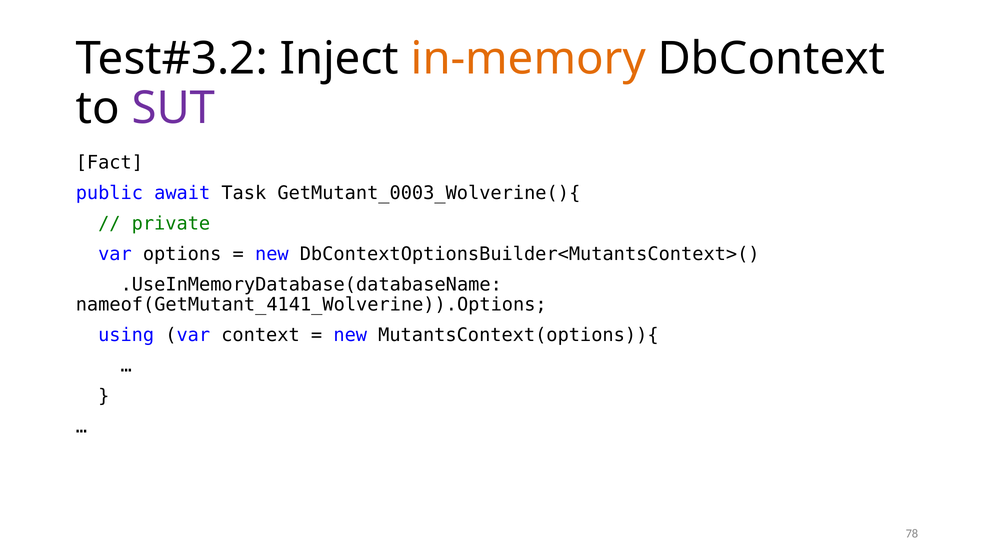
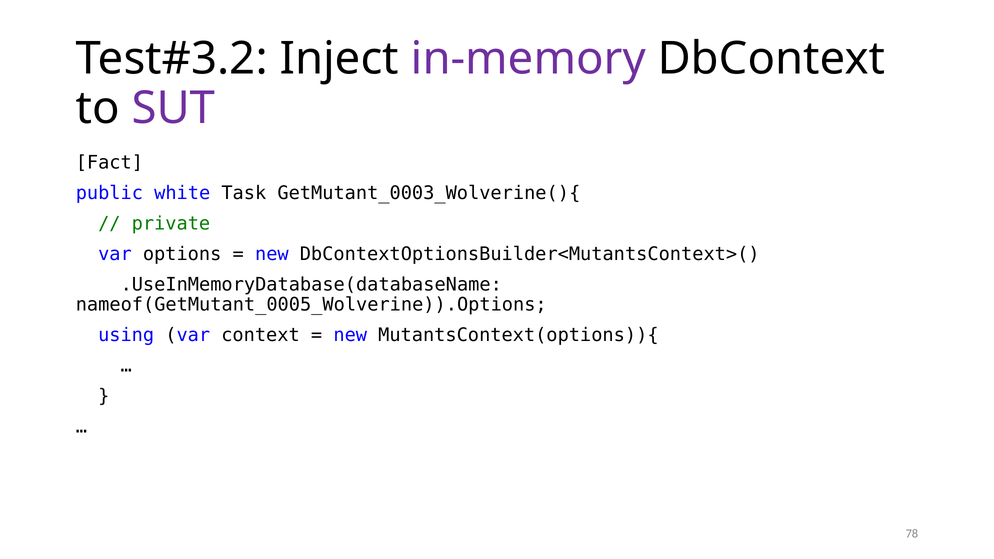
in-memory colour: orange -> purple (528, 59)
await: await -> white (182, 193)
nameof(GetMutant_4141_Wolverine)).Options: nameof(GetMutant_4141_Wolverine)).Options -> nameof(GetMutant_0005_Wolverine)).Options (311, 305)
